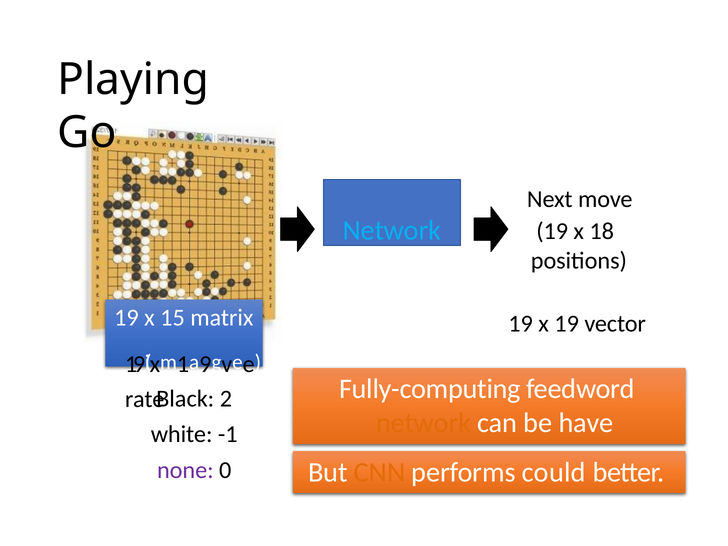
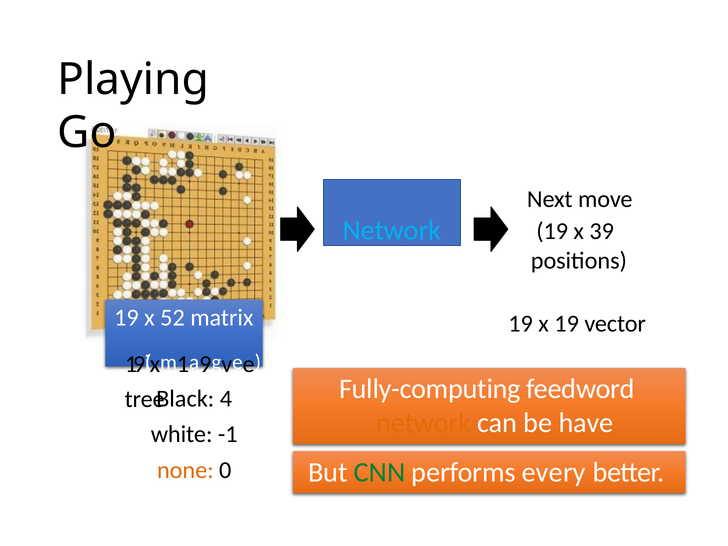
18: 18 -> 39 (602, 231)
15: 15 -> 52 (172, 318)
2: 2 -> 4 (226, 399)
rate: rate -> tree (145, 399)
none colour: purple -> orange (185, 470)
CNN colour: orange -> green (380, 472)
could: could -> every (554, 472)
